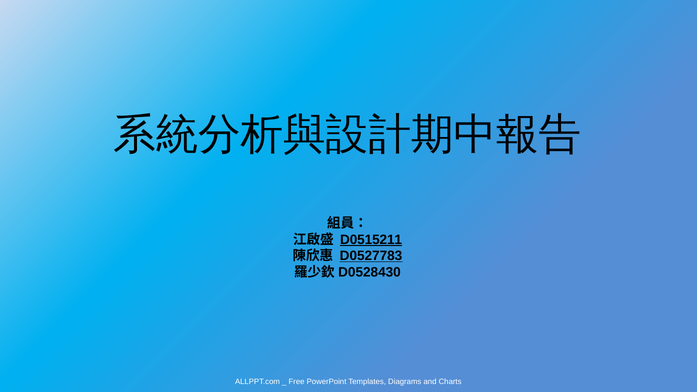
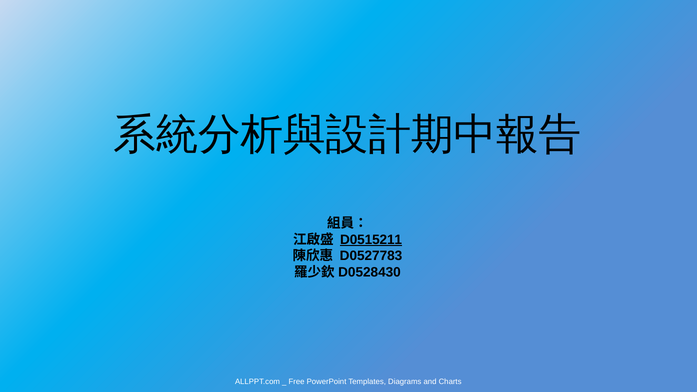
D0527783 underline: present -> none (371, 256)
